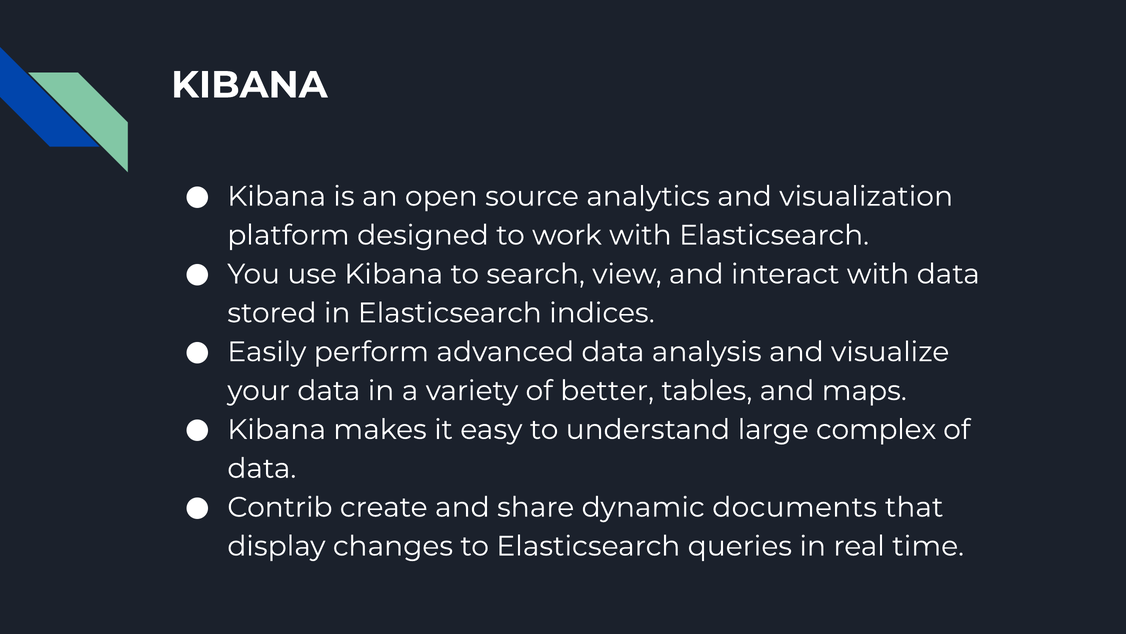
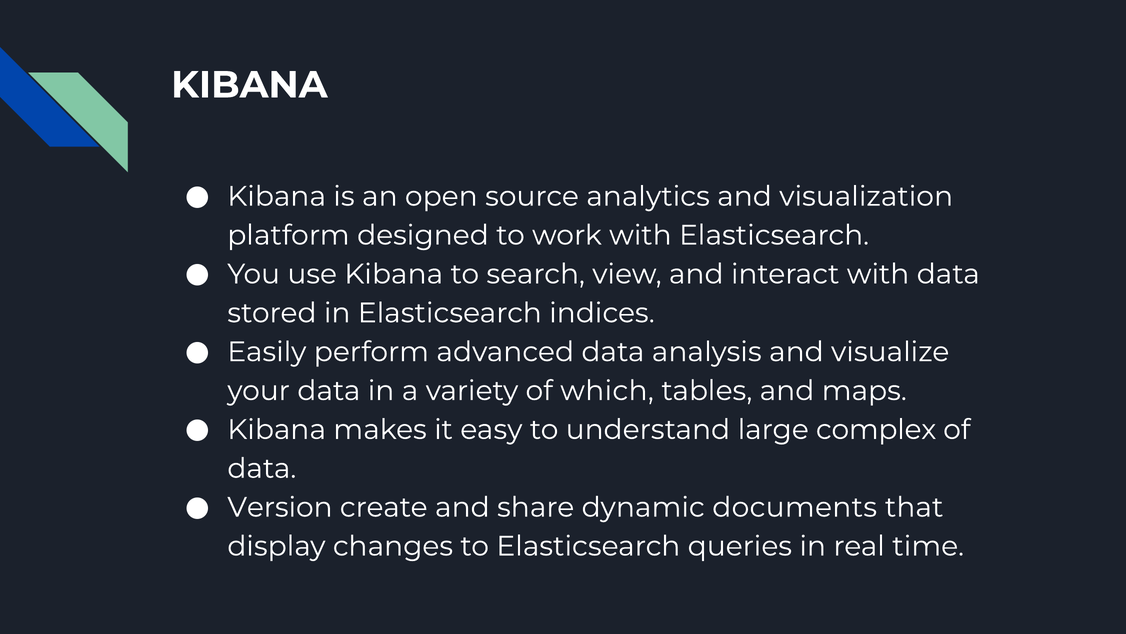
better: better -> which (607, 390)
Contrib: Contrib -> Version (280, 507)
